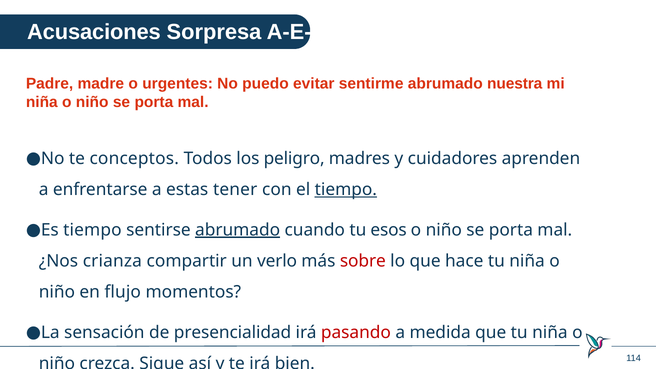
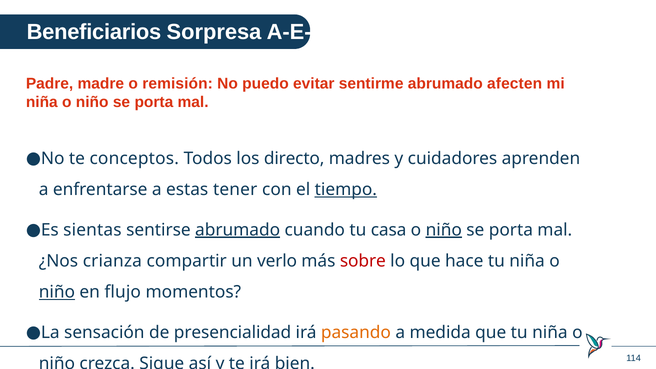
Acusaciones: Acusaciones -> Beneficiarios (94, 32)
urgentes: urgentes -> remisión (178, 83)
nuestra: nuestra -> afecten (515, 83)
peligro: peligro -> directo (294, 158)
Es tiempo: tiempo -> sientas (92, 230)
esos: esos -> casa (389, 230)
niño underline: none -> present (444, 230)
niño underline: none -> present (57, 292)
pasando colour: red -> orange (356, 332)
